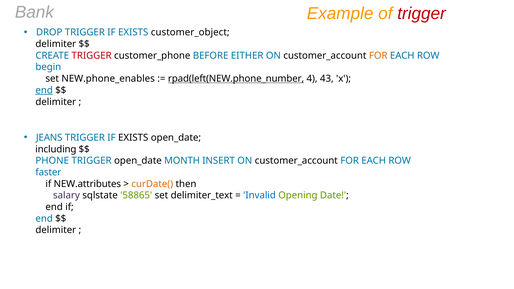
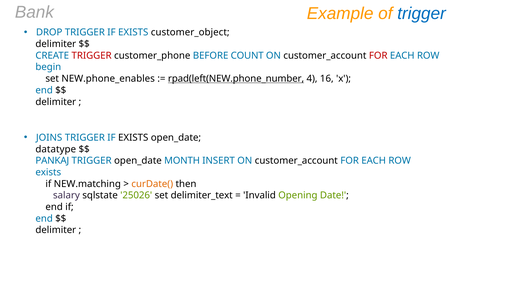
trigger colour: red -> blue (422, 13)
EITHER: EITHER -> COUNT (247, 56)
FOR colour: orange -> red (378, 56)
43: 43 -> 16 (327, 79)
end underline: present -> none (44, 90)
JEANS: JEANS -> JOINS (49, 138)
including: including -> datatype (56, 149)
PHONE: PHONE -> PANKAJ (52, 161)
faster: faster -> exists (48, 172)
NEW.attributes: NEW.attributes -> NEW.matching (87, 184)
58865: 58865 -> 25026 (136, 196)
Invalid colour: blue -> black (260, 196)
